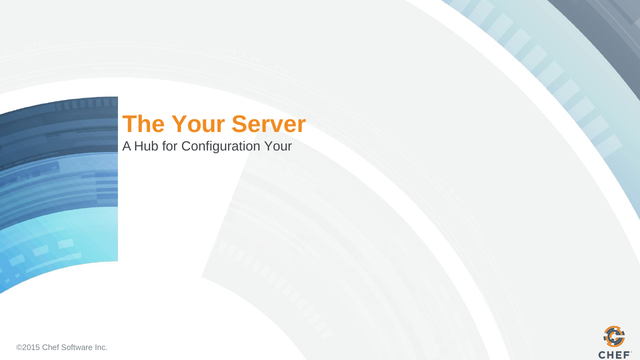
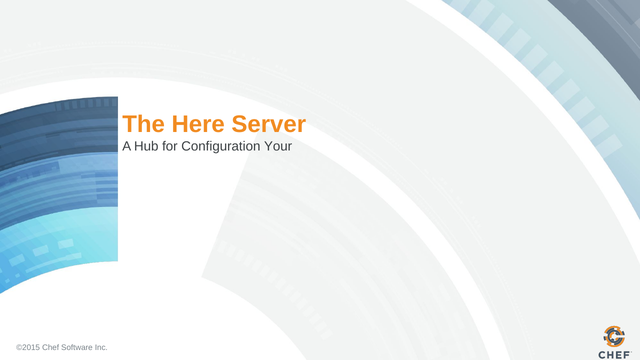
The Your: Your -> Here (198, 124)
